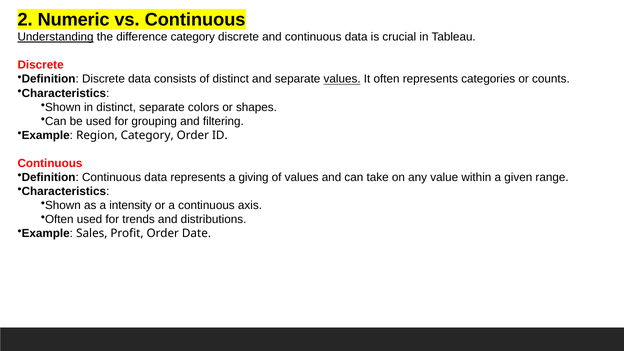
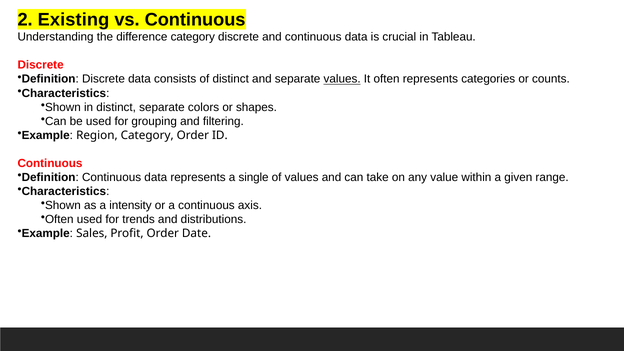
Numeric: Numeric -> Existing (73, 19)
Understanding underline: present -> none (56, 37)
giving: giving -> single (254, 177)
